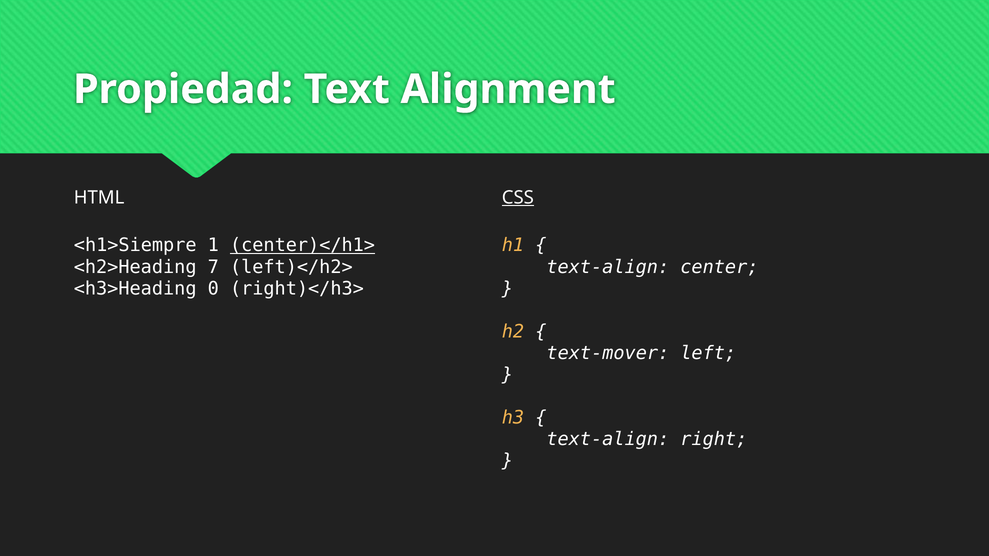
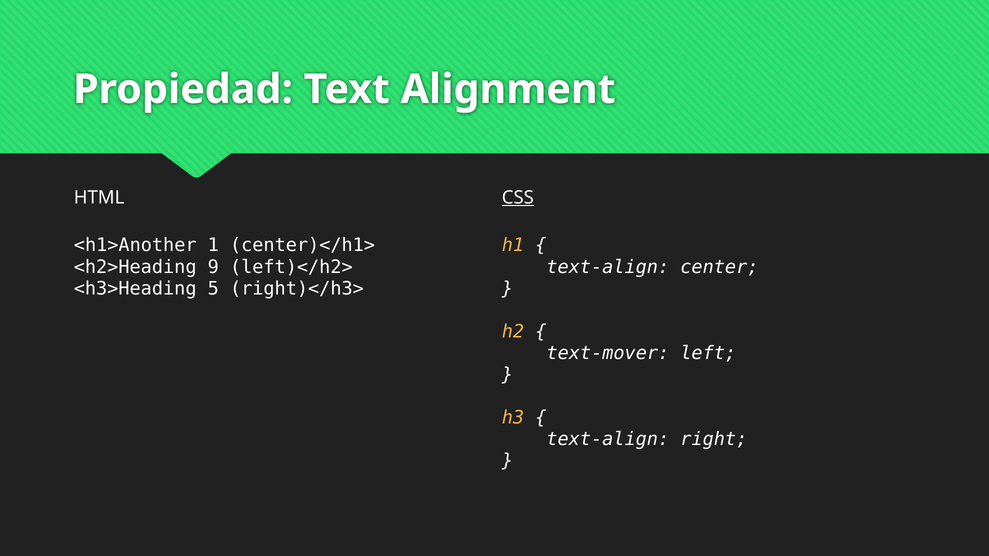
<h1>Siempre: <h1>Siempre -> <h1>Another (135, 246)
center)</h1> underline: present -> none (303, 246)
7: 7 -> 9 (213, 267)
0: 0 -> 5 (213, 289)
